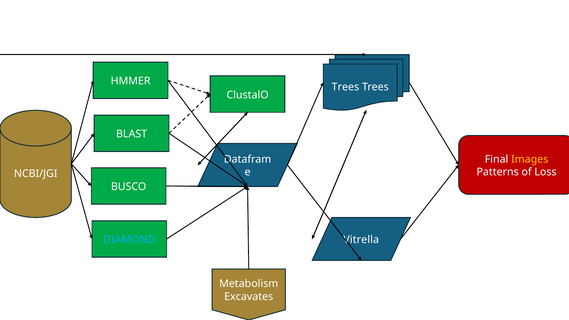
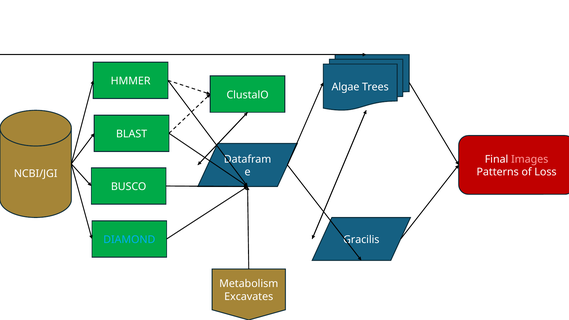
Trees: Trees -> Algae (346, 87)
Images colour: yellow -> pink (530, 159)
Vitrella: Vitrella -> Gracilis (361, 240)
